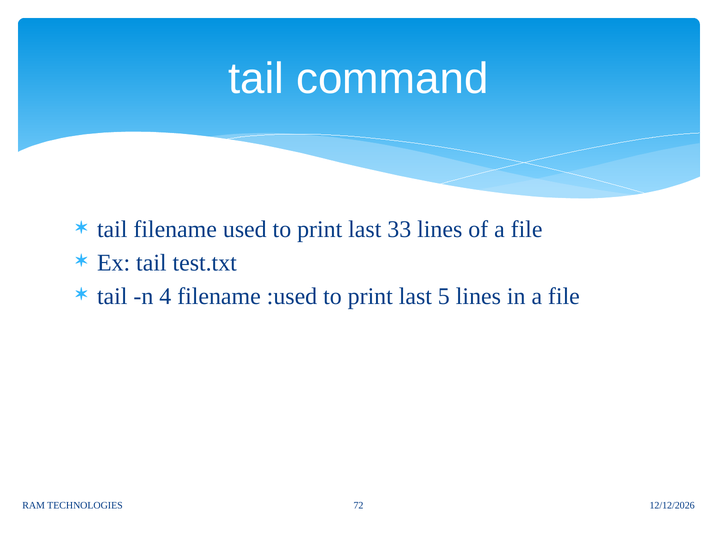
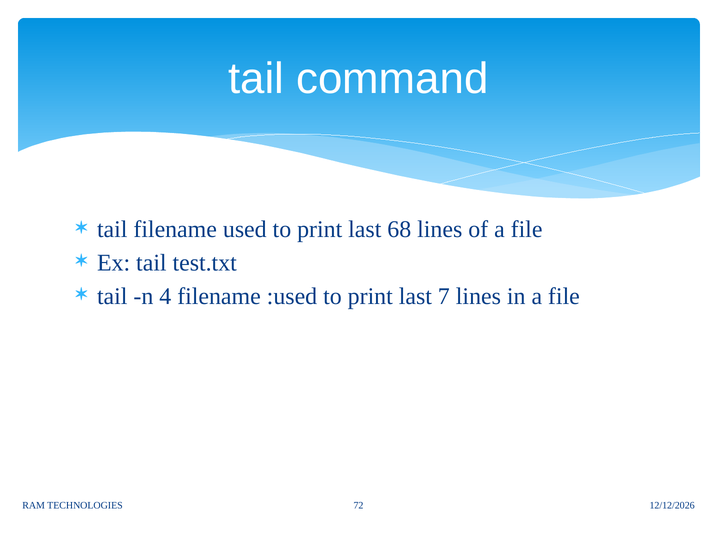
33: 33 -> 68 (399, 229)
5: 5 -> 7 (444, 296)
